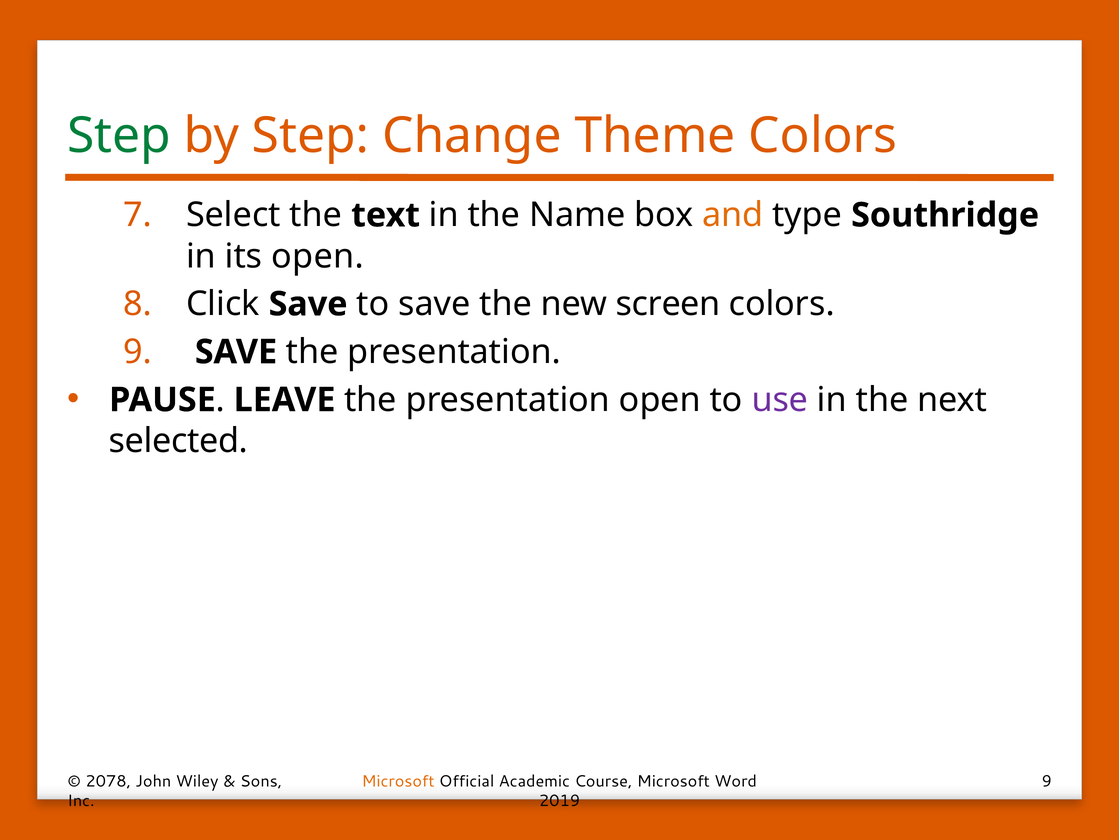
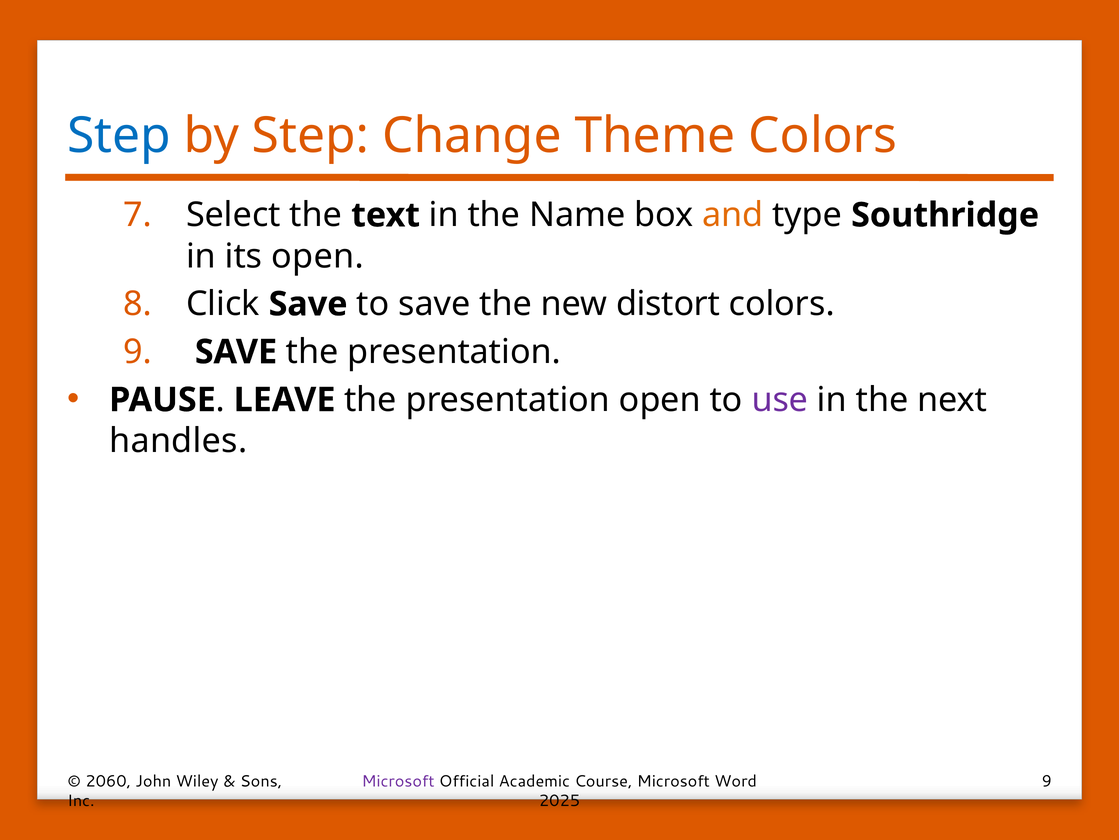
Step colour: green -> blue (119, 136)
screen: screen -> distort (668, 304)
selected: selected -> handles (178, 441)
2078: 2078 -> 2060 (108, 781)
Microsoft colour: orange -> purple (398, 781)
2019: 2019 -> 2025 (560, 800)
